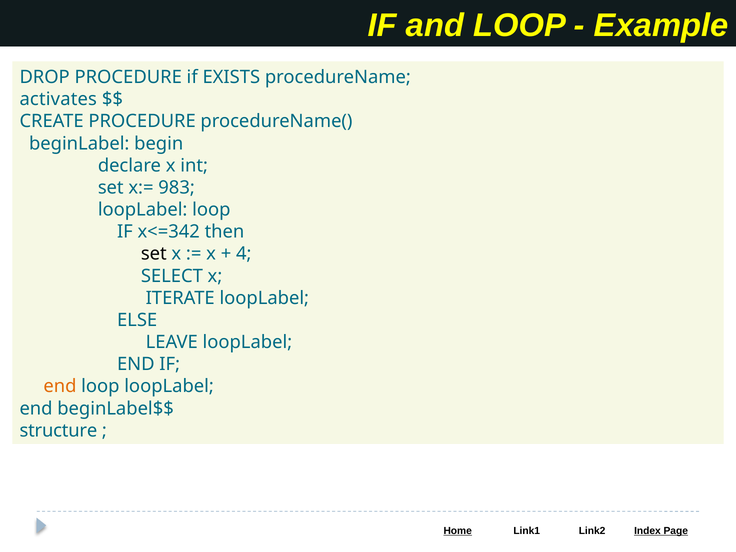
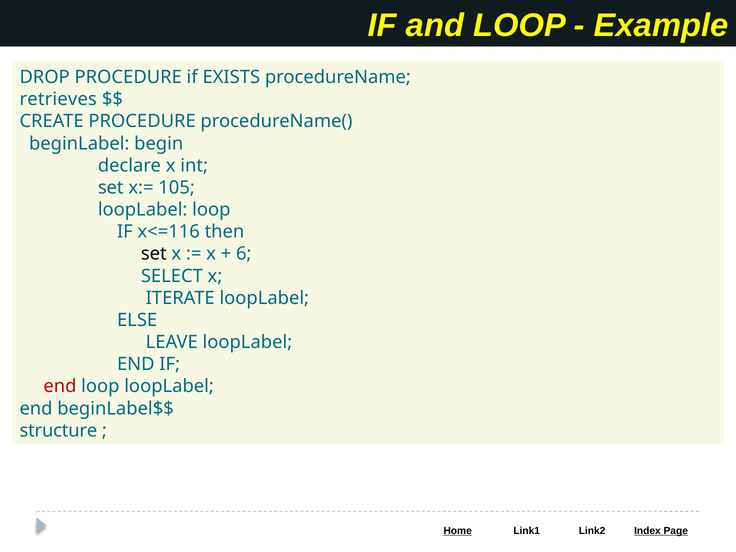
activates: activates -> retrieves (58, 99)
983: 983 -> 105 (177, 188)
x<=342: x<=342 -> x<=116 (169, 232)
4: 4 -> 6 (244, 254)
end colour: orange -> red (60, 386)
